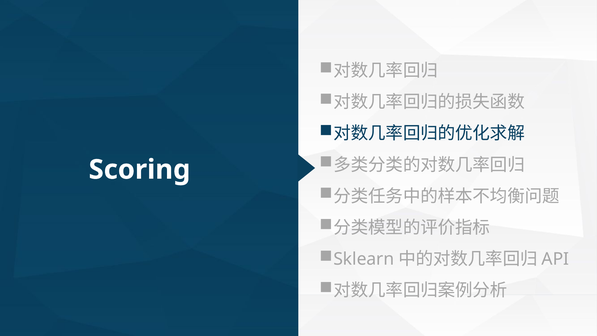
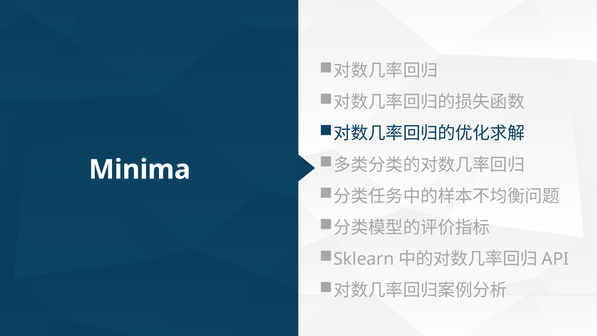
Scoring: Scoring -> Minima (140, 170)
